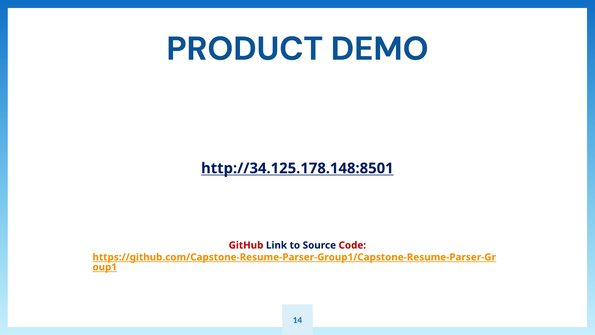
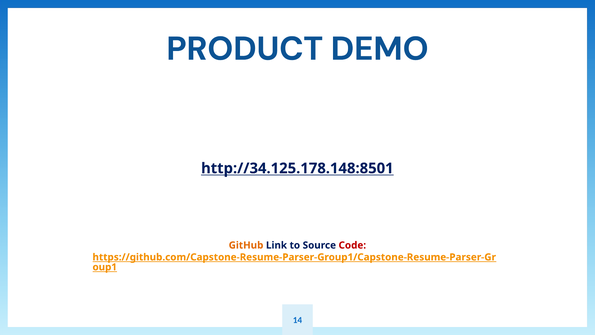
GitHub colour: red -> orange (246, 245)
